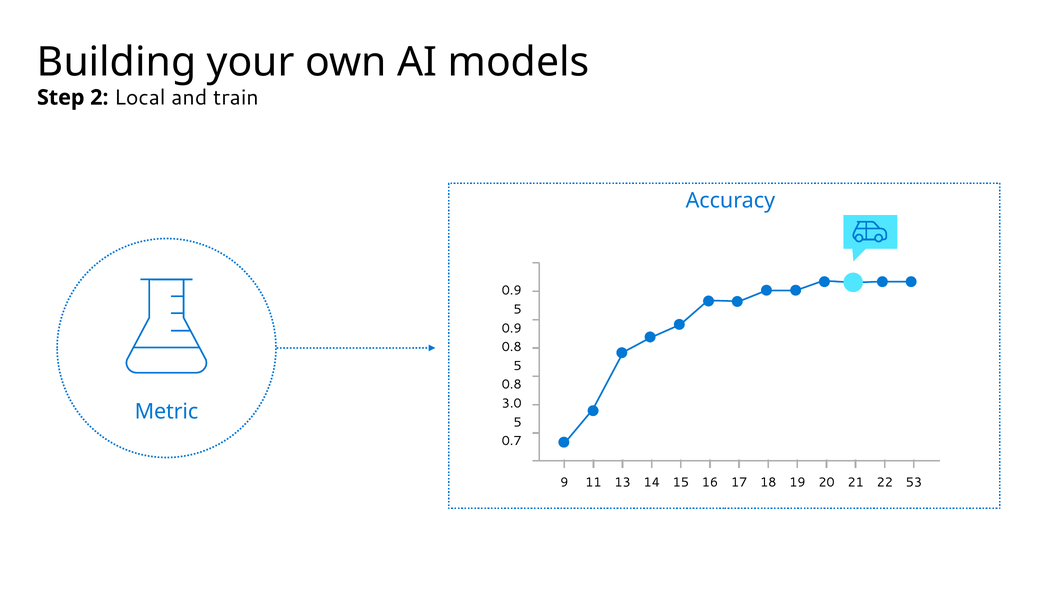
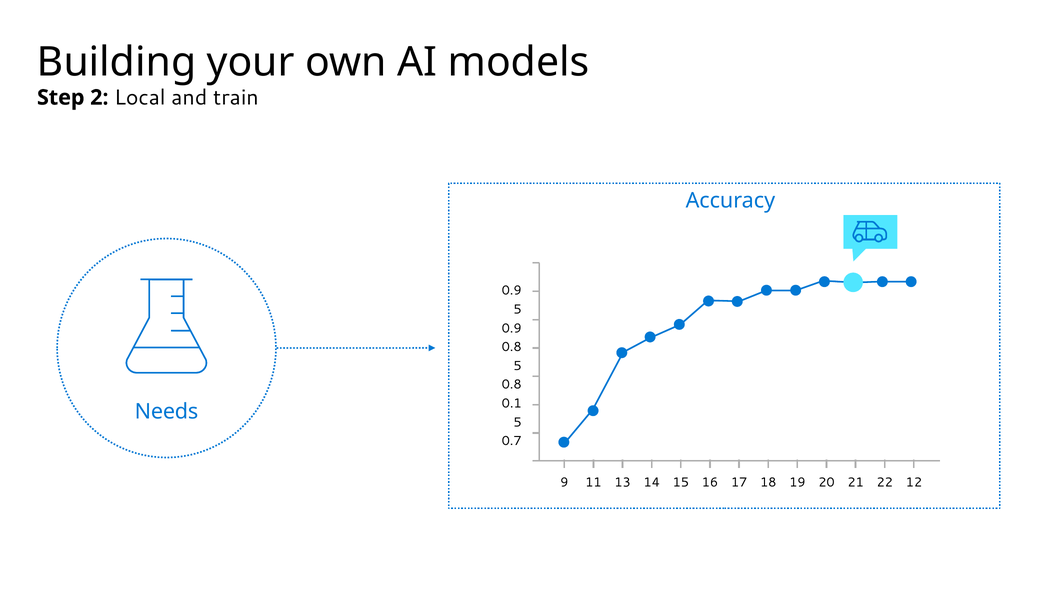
3.0: 3.0 -> 0.1 (512, 403)
Metric: Metric -> Needs (166, 411)
53: 53 -> 12 (914, 482)
